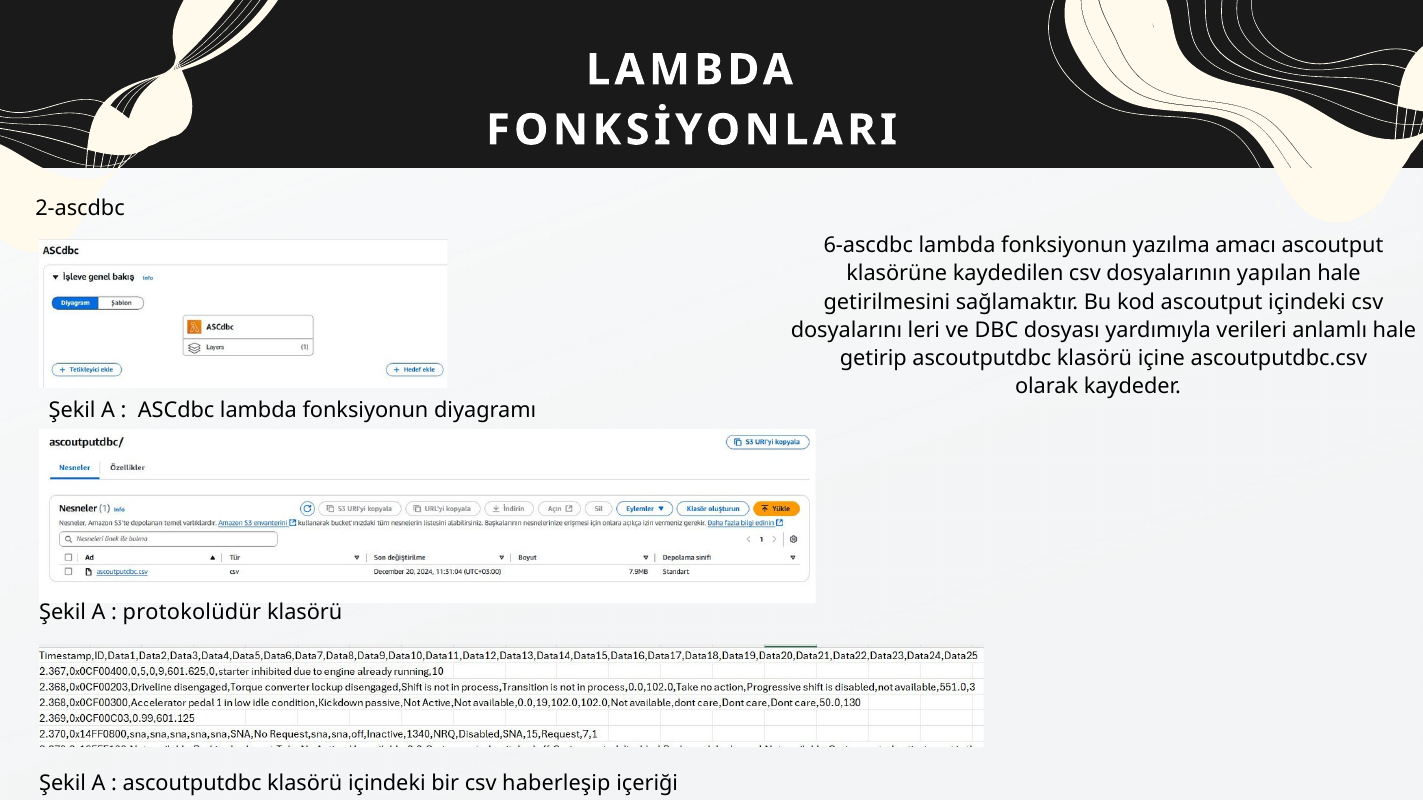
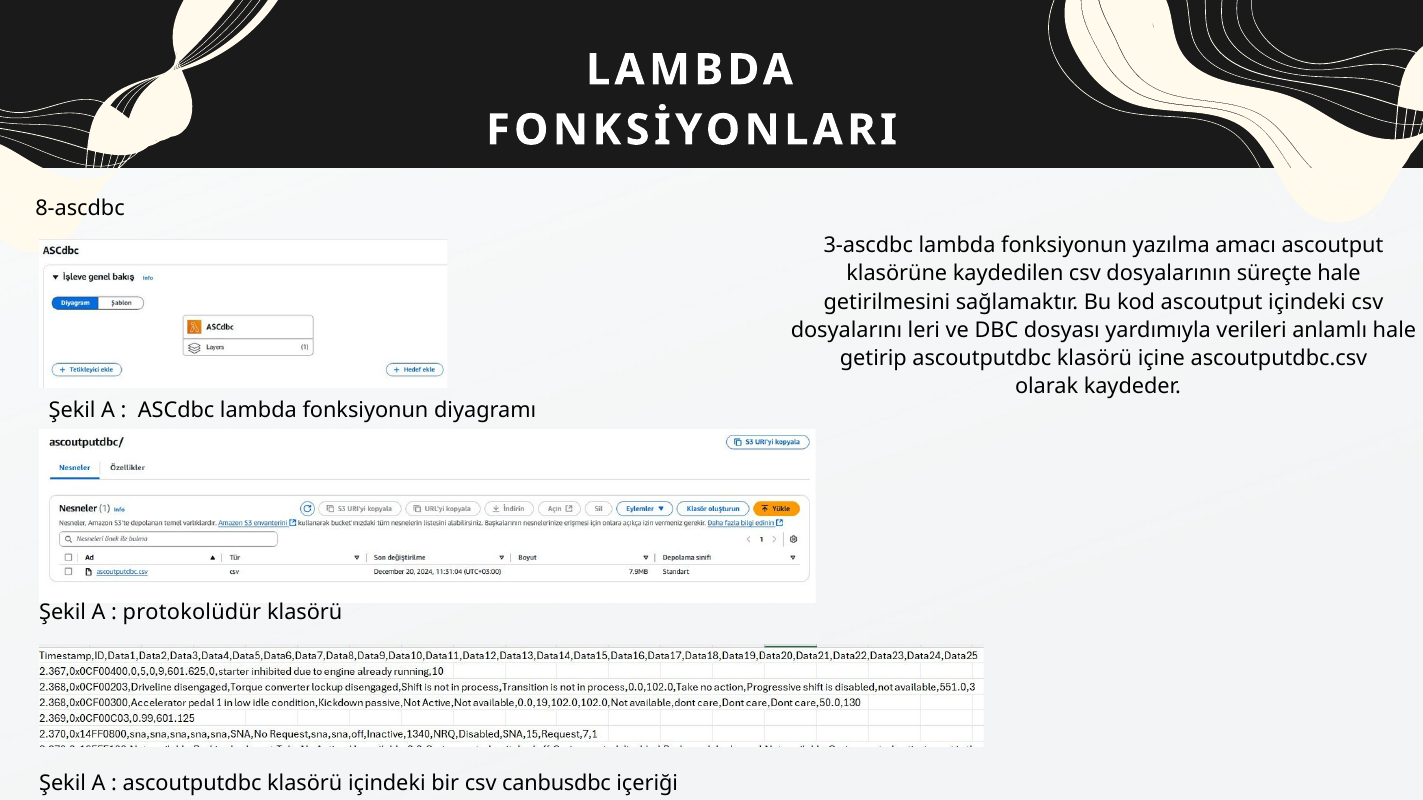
2-ascdbc: 2-ascdbc -> 8-ascdbc (80, 209)
6-ascdbc: 6-ascdbc -> 3-ascdbc (868, 246)
yapılan: yapılan -> süreçte (1274, 274)
haberleşip: haberleşip -> canbusdbc (557, 783)
